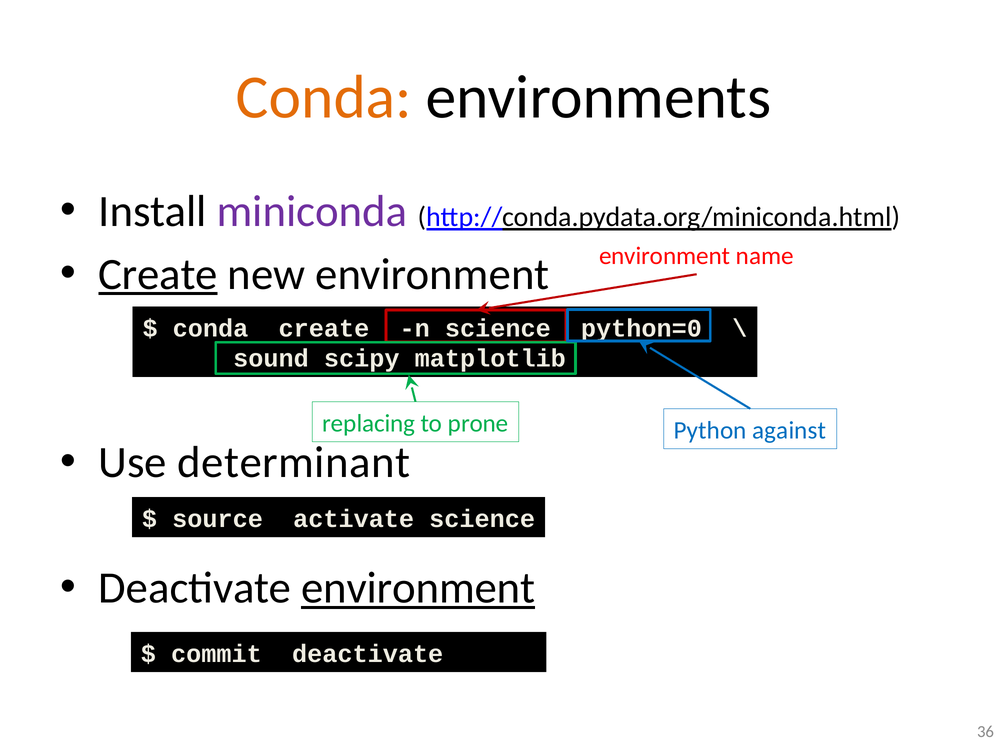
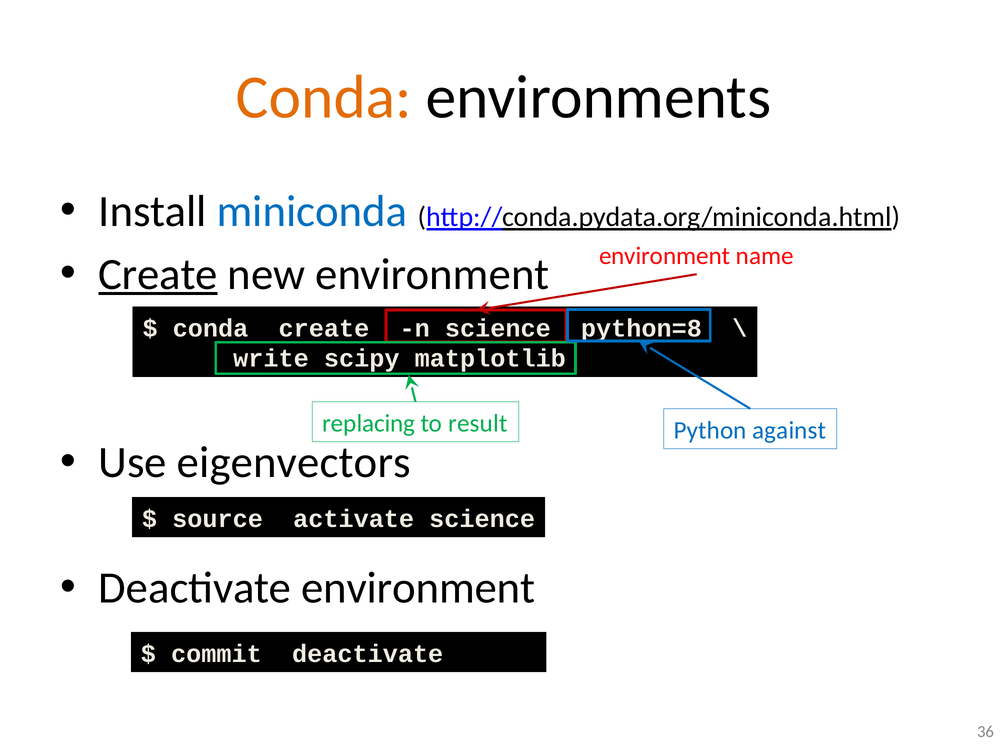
miniconda colour: purple -> blue (312, 211)
python=0: python=0 -> python=8 (641, 328)
sound: sound -> write (271, 359)
prone: prone -> result (478, 424)
determinant: determinant -> eigenvectors (294, 463)
environment underline: present -> none (418, 588)
